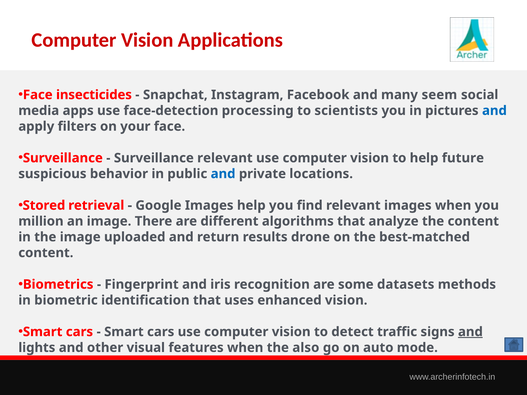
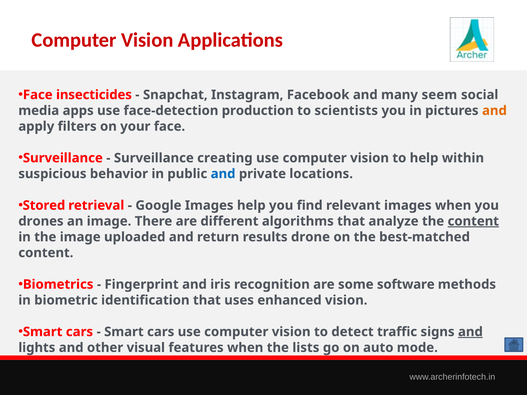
processing: processing -> production (258, 111)
and colour: blue -> orange (494, 111)
Surveillance relevant: relevant -> creating (225, 158)
future: future -> within (463, 158)
million: million -> drones (41, 221)
content underline: none -> present (473, 221)
datasets: datasets -> software (406, 285)
also: also -> lists (306, 348)
